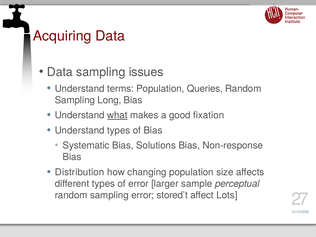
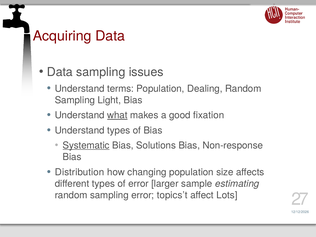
Queries: Queries -> Dealing (205, 89)
Long: Long -> Light (109, 100)
Systematic underline: none -> present (86, 145)
perceptual: perceptual -> estimating (237, 184)
stored’t: stored’t -> topics’t (172, 195)
